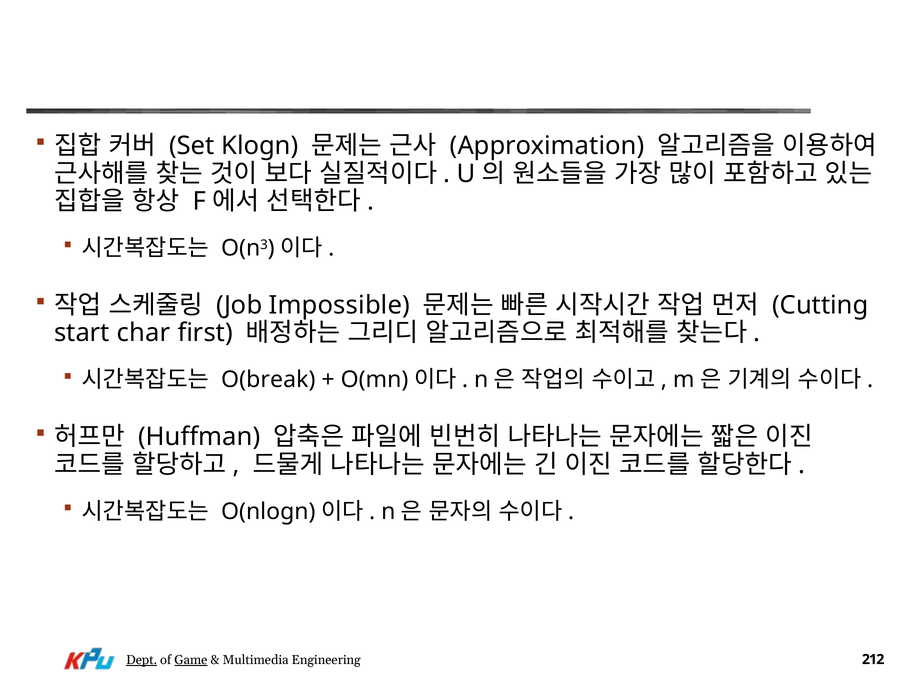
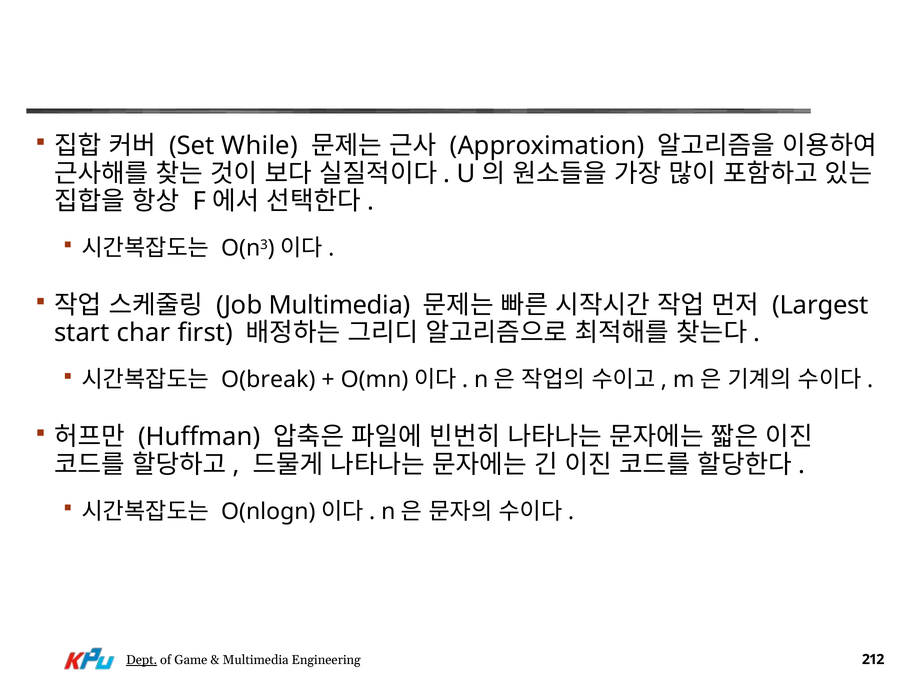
Klogn: Klogn -> While (260, 146)
Job Impossible: Impossible -> Multimedia (340, 305)
Cutting: Cutting -> Largest (820, 305)
Game underline: present -> none (191, 660)
